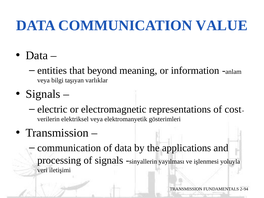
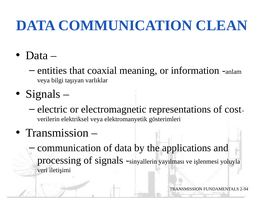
VALUE: VALUE -> CLEAN (222, 25)
beyond: beyond -> coaxial (102, 71)
